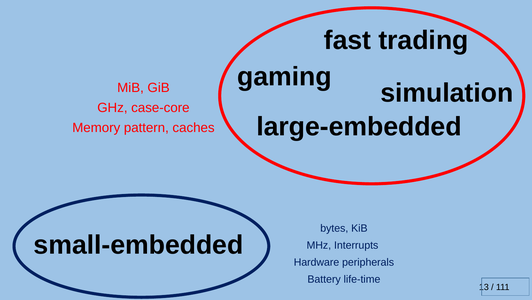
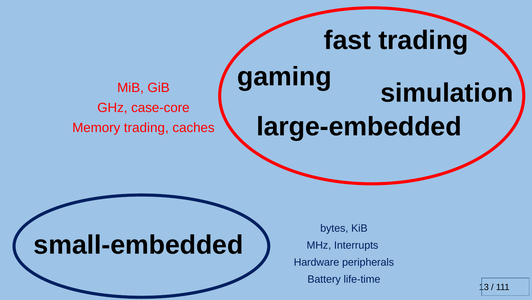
Memory pattern: pattern -> trading (146, 127)
